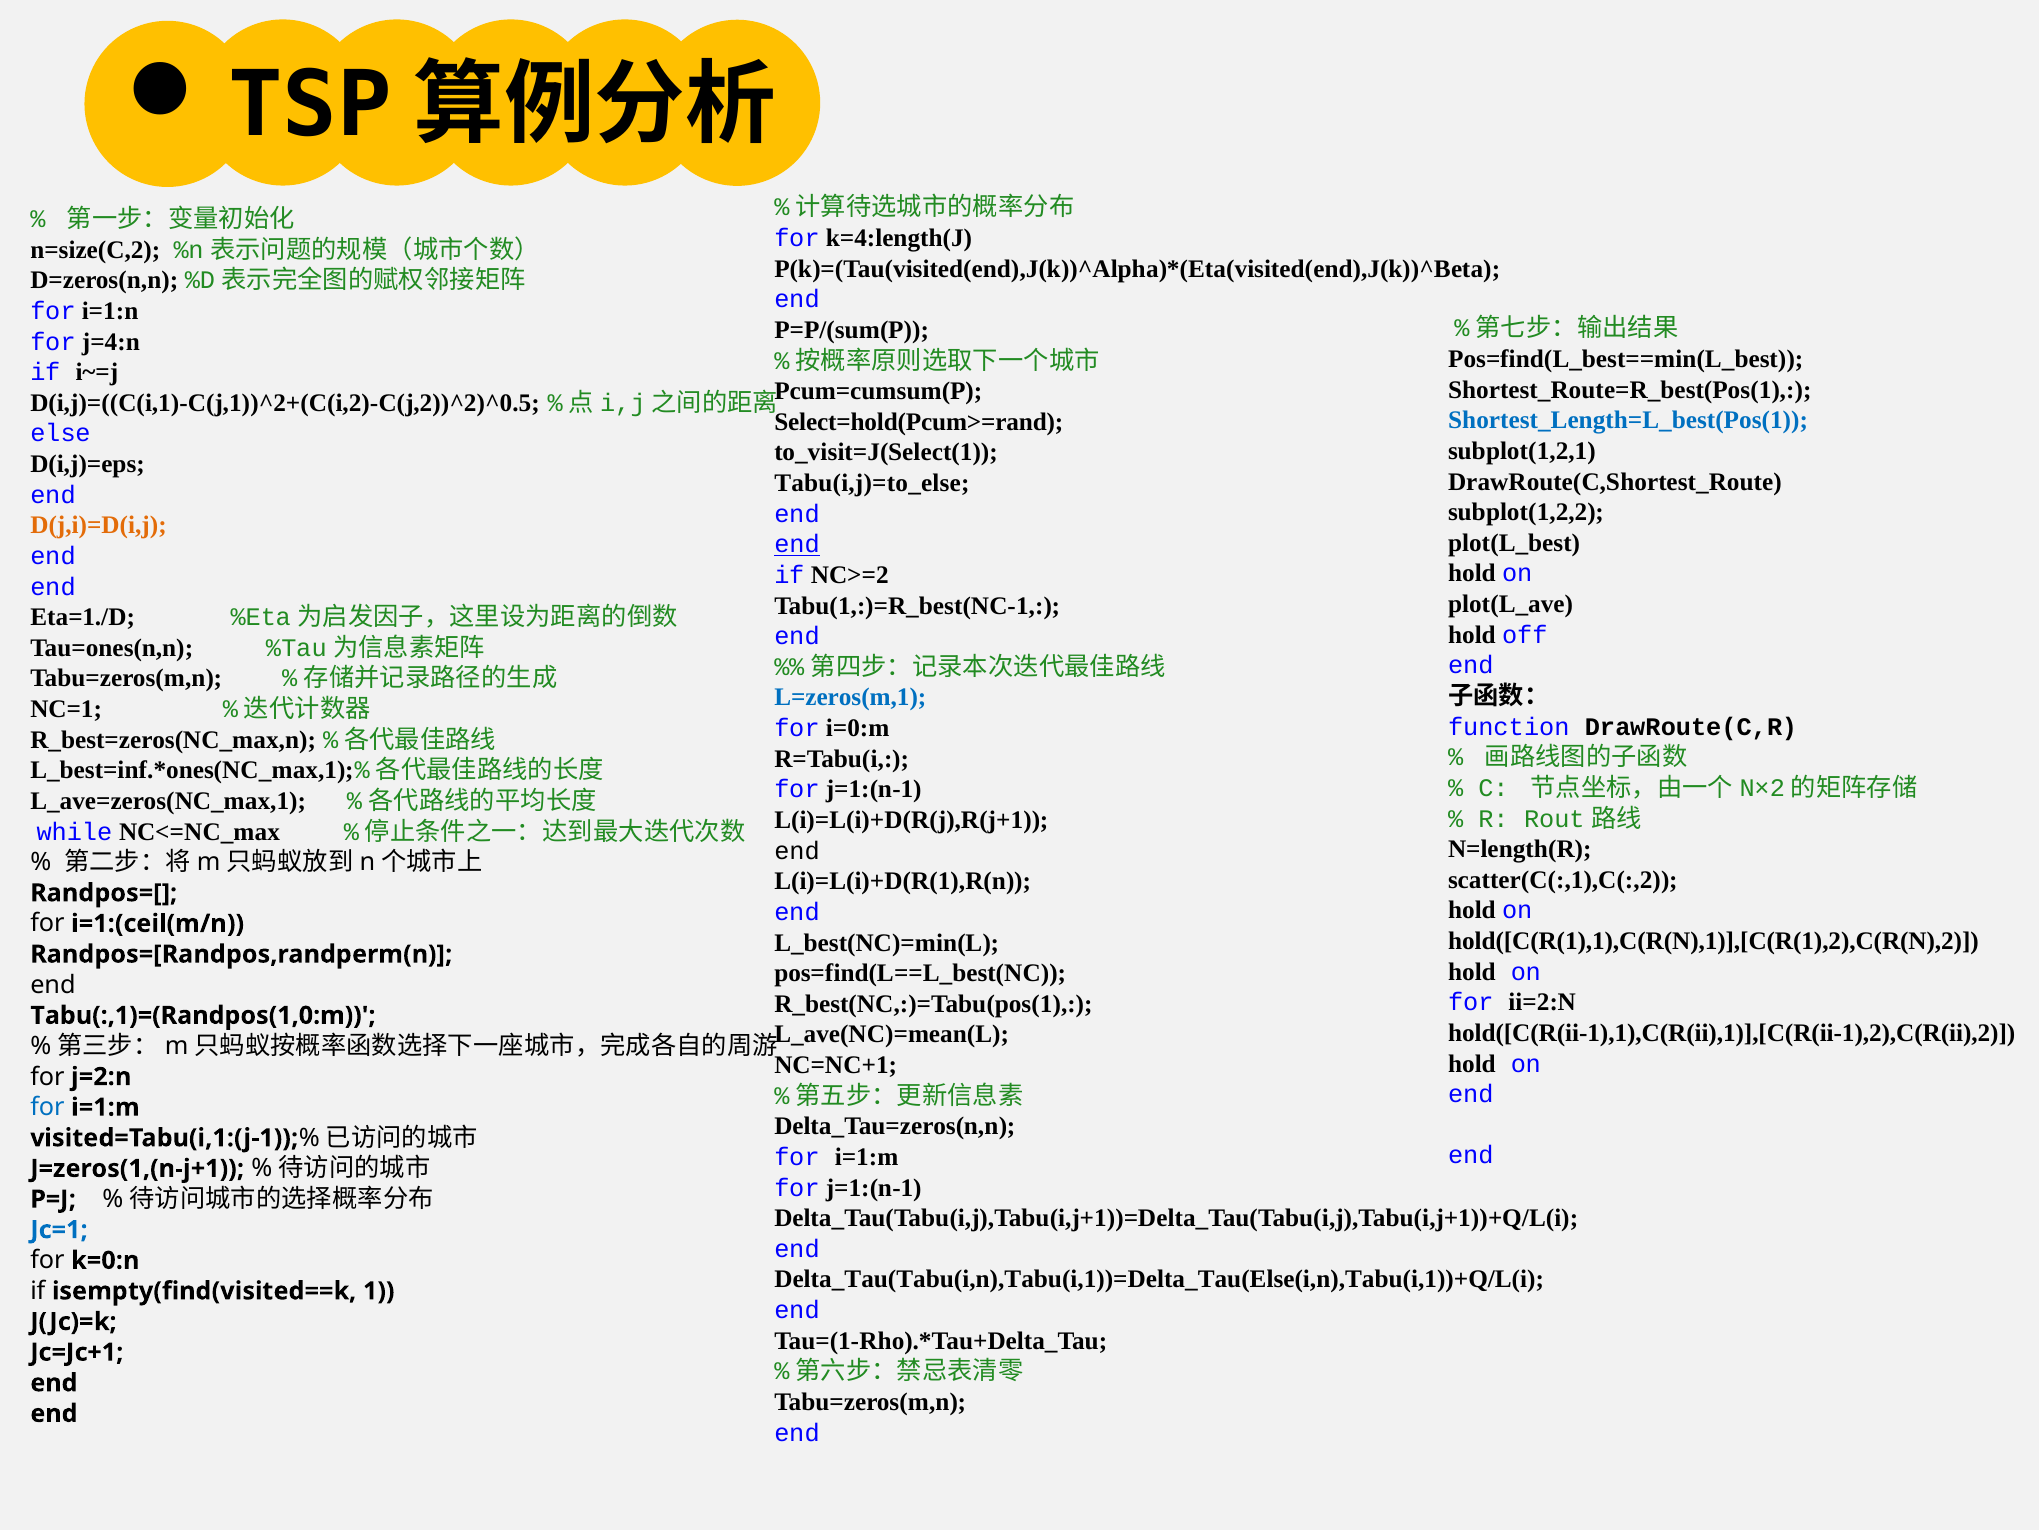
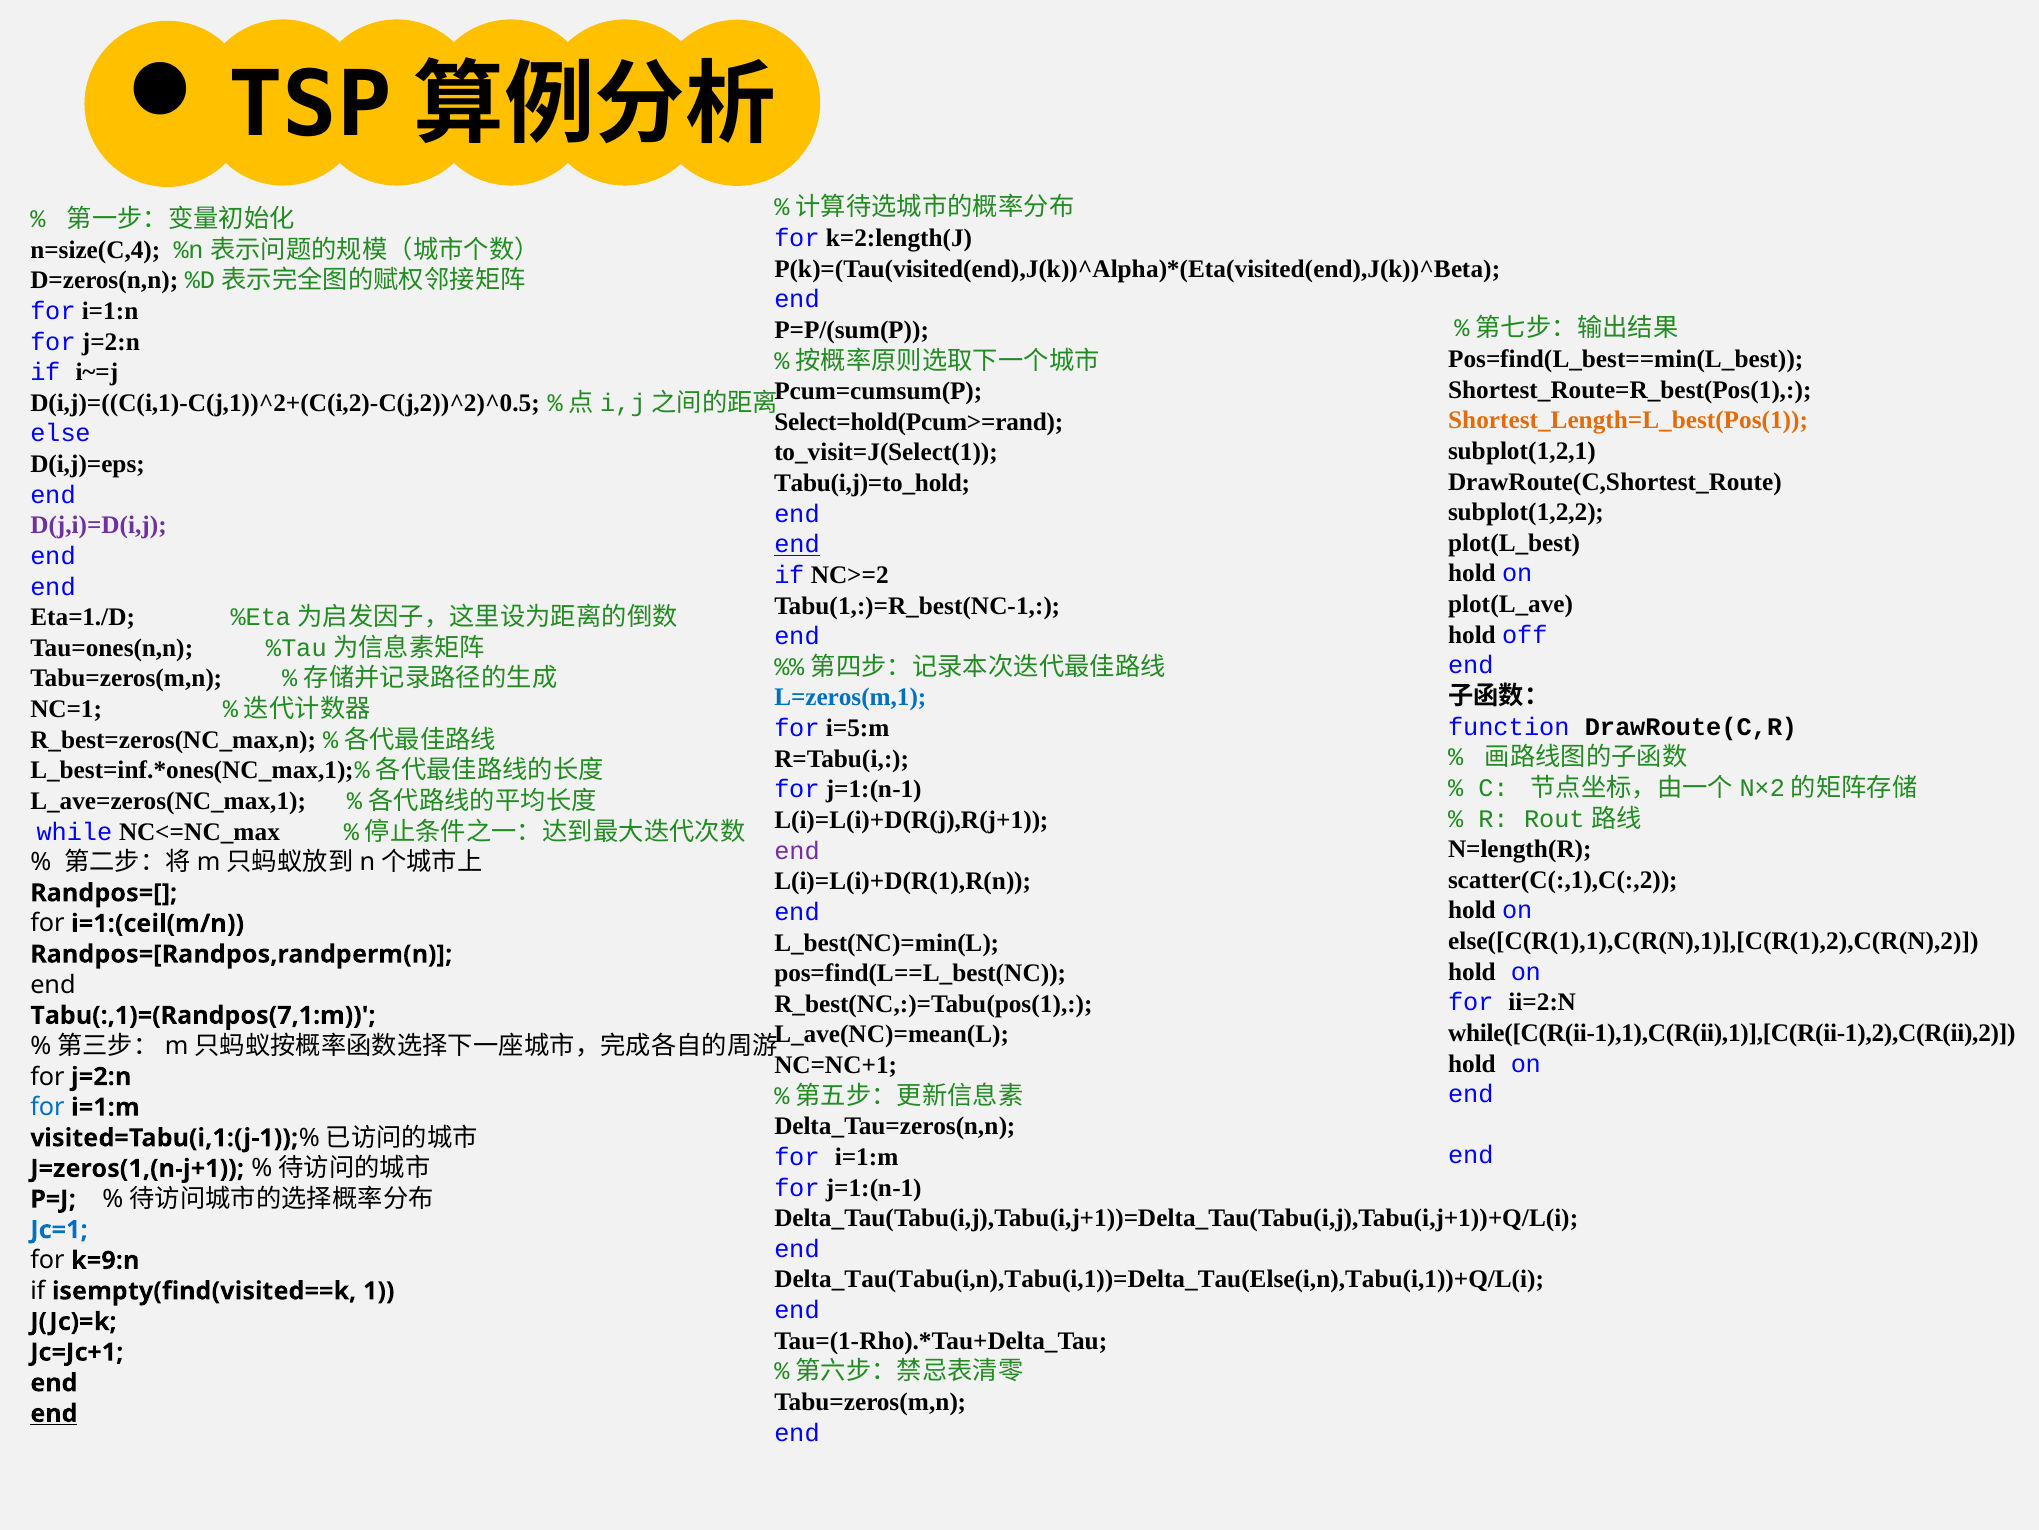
k=4:length(J: k=4:length(J -> k=2:length(J (899, 238)
n=size(C,2: n=size(C,2 -> n=size(C,4 (95, 250)
j=4:n: j=4:n -> j=2:n (111, 342)
Shortest_Length=L_best(Pos(1 colour: blue -> orange (1628, 420)
Tabu(i,j)=to_else: Tabu(i,j)=to_else -> Tabu(i,j)=to_hold (872, 483)
D(j,i)=D(i,j colour: orange -> purple (98, 525)
i=0:m: i=0:m -> i=5:m (858, 728)
end colour: black -> purple (797, 850)
hold([C(R(1),1),C(R(N),1)],[C(R(1),2),C(R(N),2: hold([C(R(1),1),C(R(N),1)],[C(R(1),2),C(R(N),2 -> else([C(R(1),1),C(R(N),1)],[C(R(1),2),C(R(N),2 (1713, 941)
Tabu(:,1)=(Randpos(1,0:m: Tabu(:,1)=(Randpos(1,0:m -> Tabu(:,1)=(Randpos(7,1:m (203, 1015)
hold([C(R(ii-1),1),C(R(ii),1)],[C(R(ii-1),2),C(R(ii),2: hold([C(R(ii-1),1),C(R(ii),1)],[C(R(ii-1),2),C(R(ii),2 -> while([C(R(ii-1),1),C(R(ii),1)],[C(R(ii-1),2),C(R(ii),2 (1732, 1033)
k=0:n: k=0:n -> k=9:n (105, 1260)
end underline: none -> present (54, 1413)
